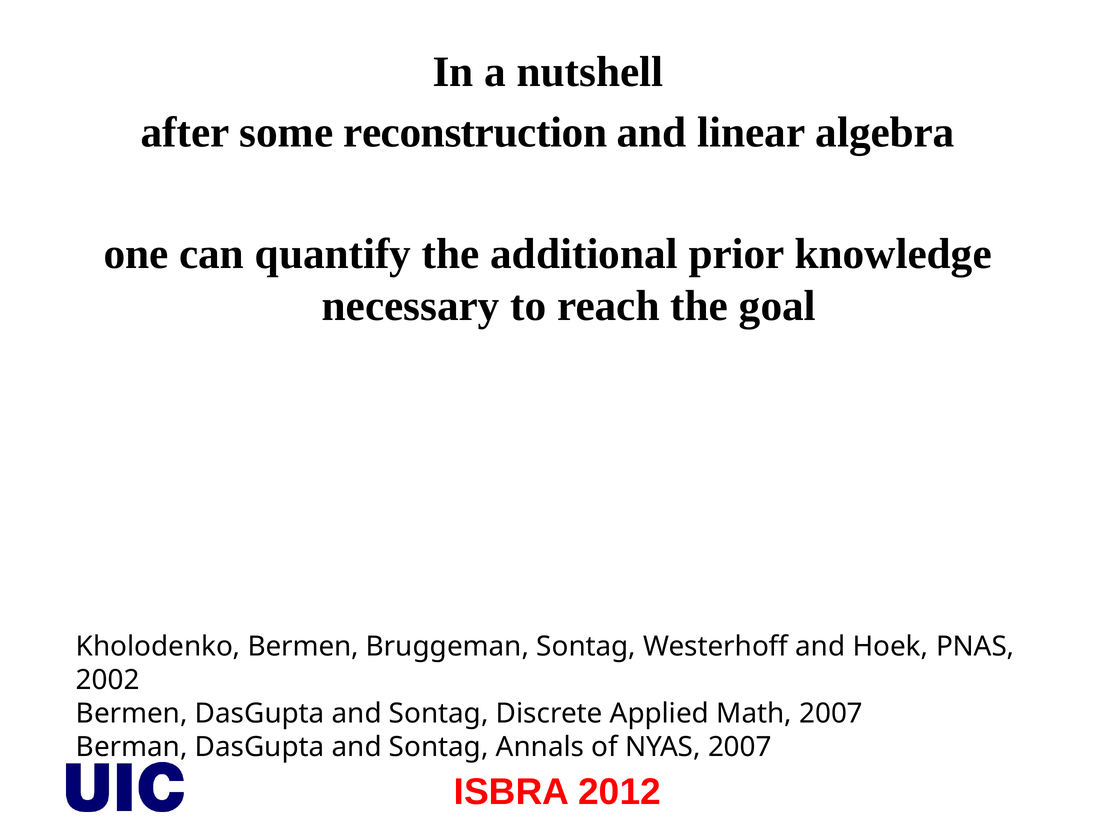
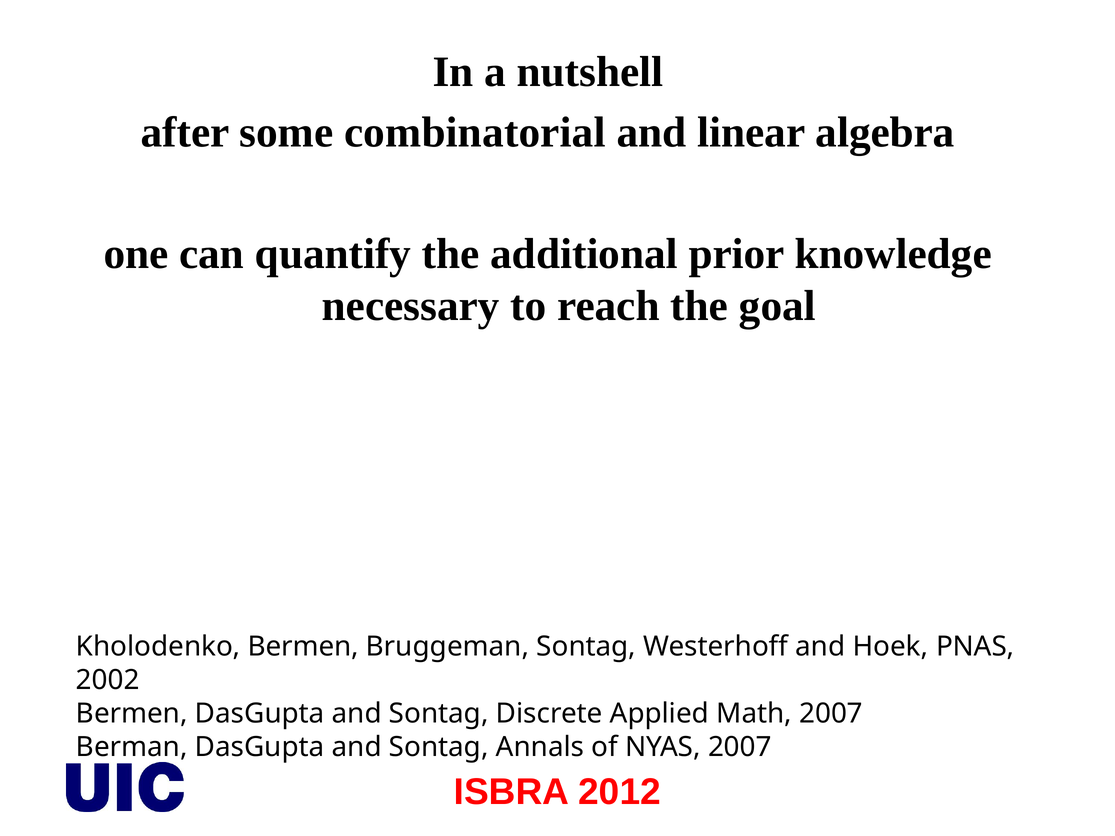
reconstruction: reconstruction -> combinatorial (475, 133)
